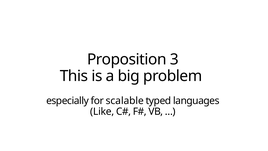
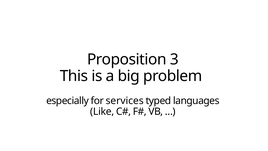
scalable: scalable -> services (125, 101)
